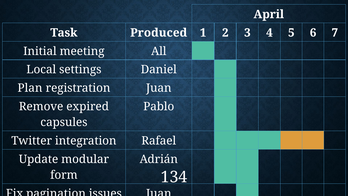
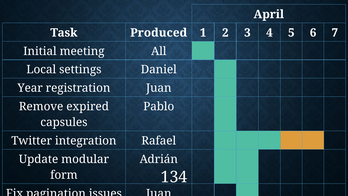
Plan: Plan -> Year (30, 88)
